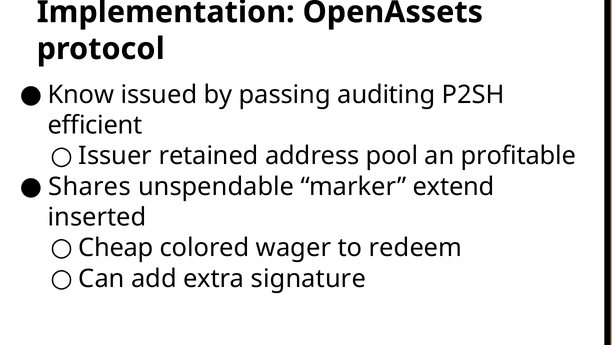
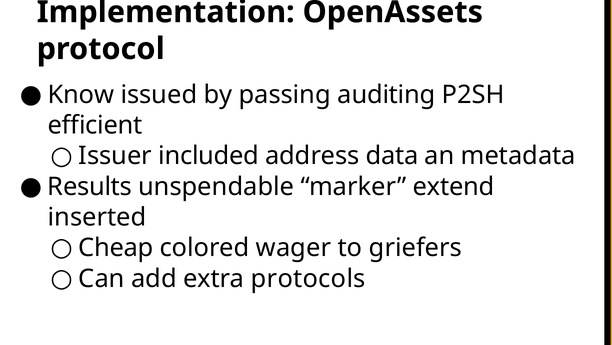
retained: retained -> included (209, 156)
pool: pool -> data (392, 156)
profitable: profitable -> metadata (518, 156)
Shares: Shares -> Results (90, 186)
redeem: redeem -> griefers (416, 247)
signature: signature -> protocols (308, 278)
